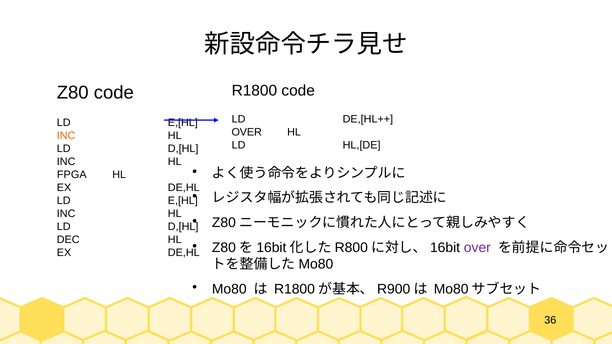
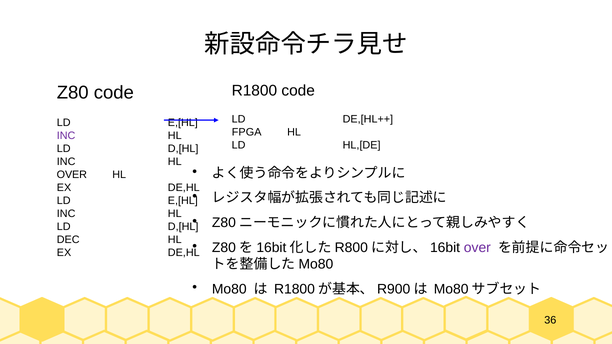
OVER: OVER -> FPGA (247, 132)
INC colour: orange -> purple (66, 136)
FPGA: FPGA -> OVER (72, 175)
